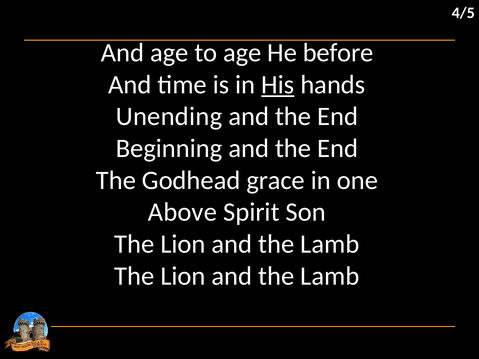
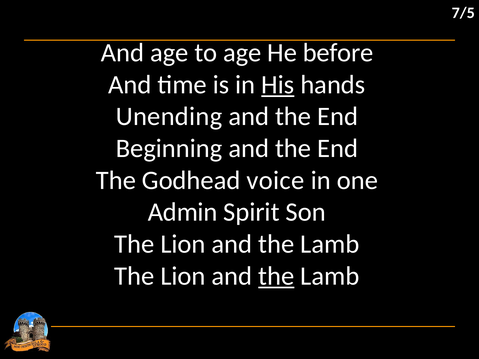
4/5: 4/5 -> 7/5 (463, 13)
grace: grace -> voice (275, 180)
Above: Above -> Admin (183, 212)
the underline: none -> present (276, 276)
